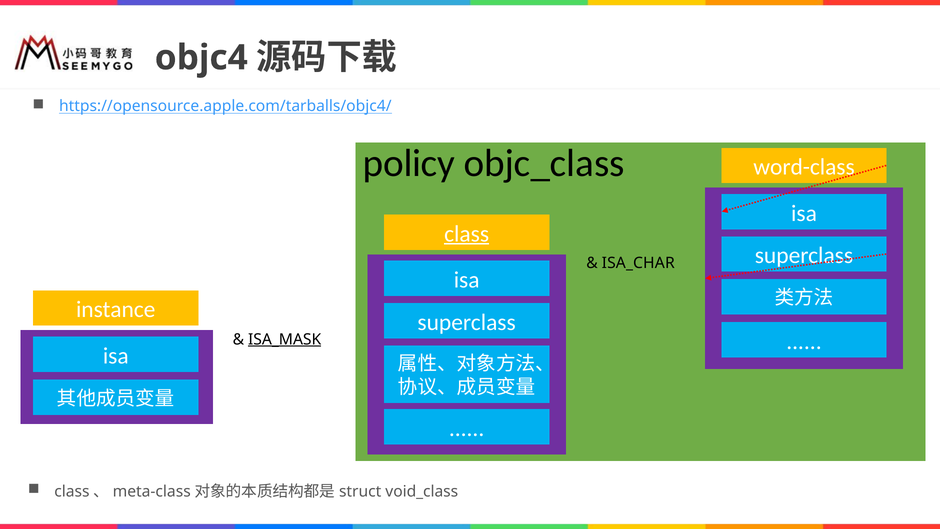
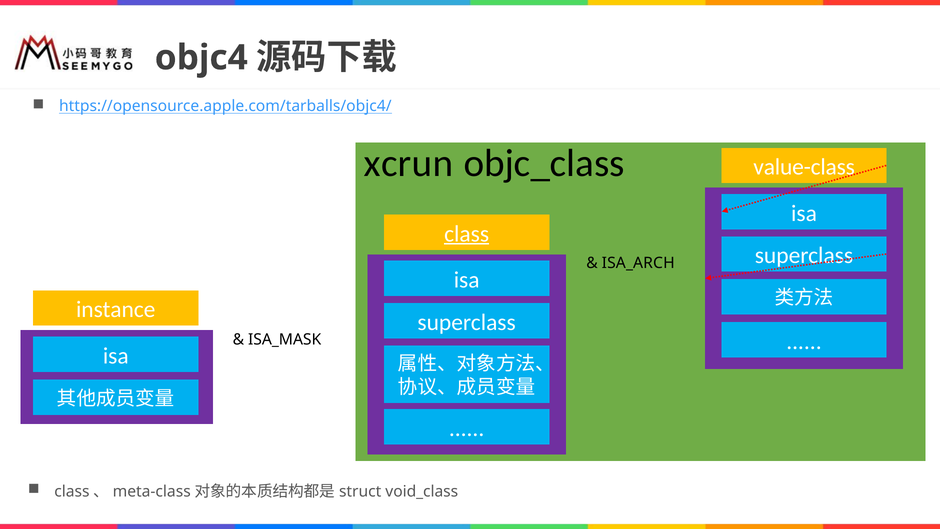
policy: policy -> xcrun (409, 163)
word-class: word-class -> value-class (804, 167)
ISA_CHAR: ISA_CHAR -> ISA_ARCH (638, 263)
ISA_MASK underline: present -> none (285, 339)
